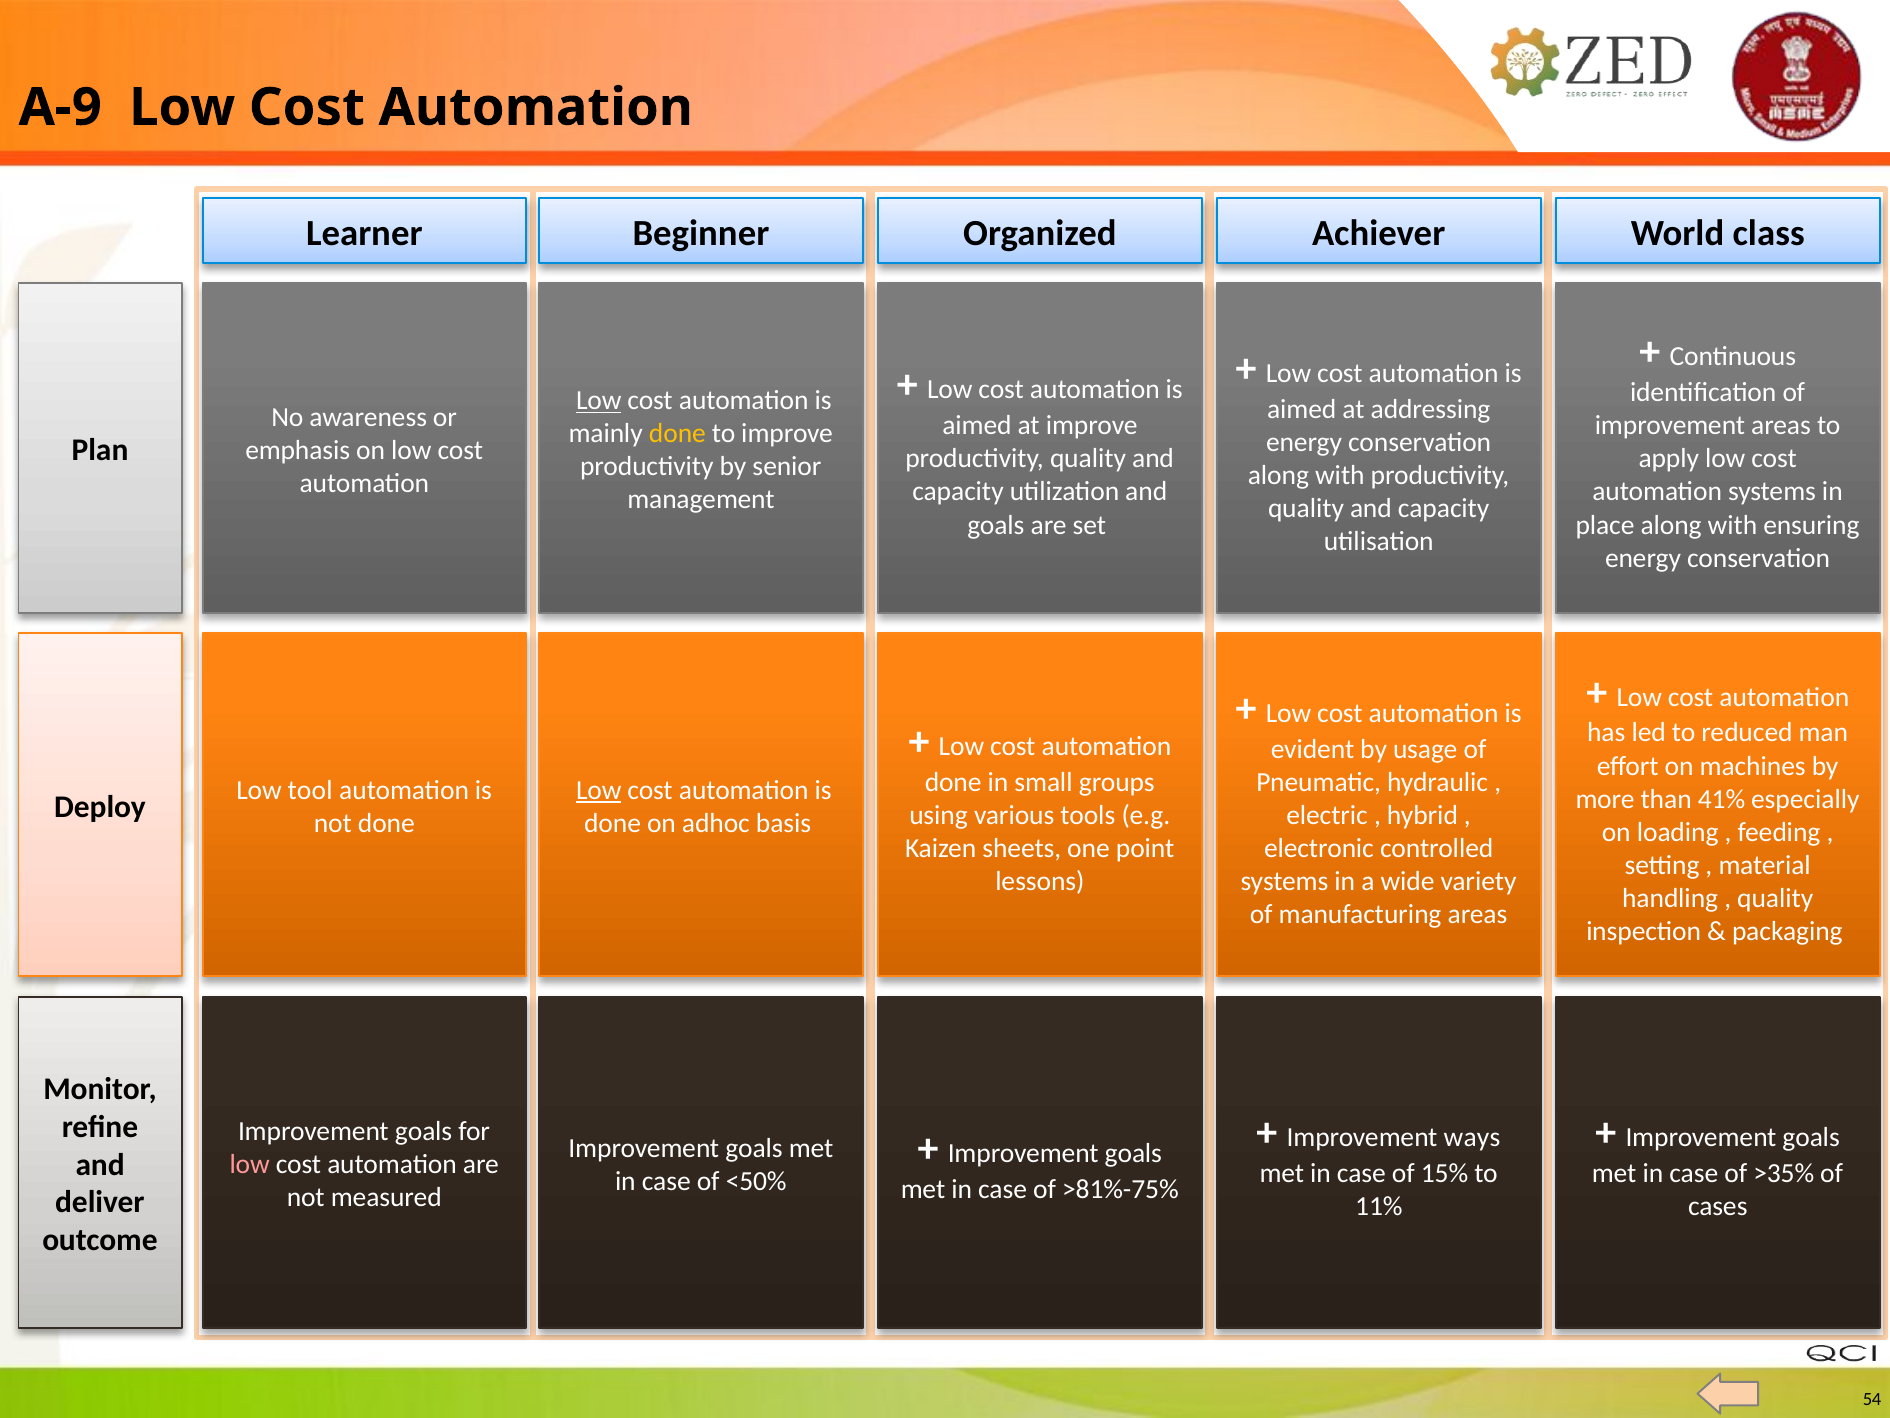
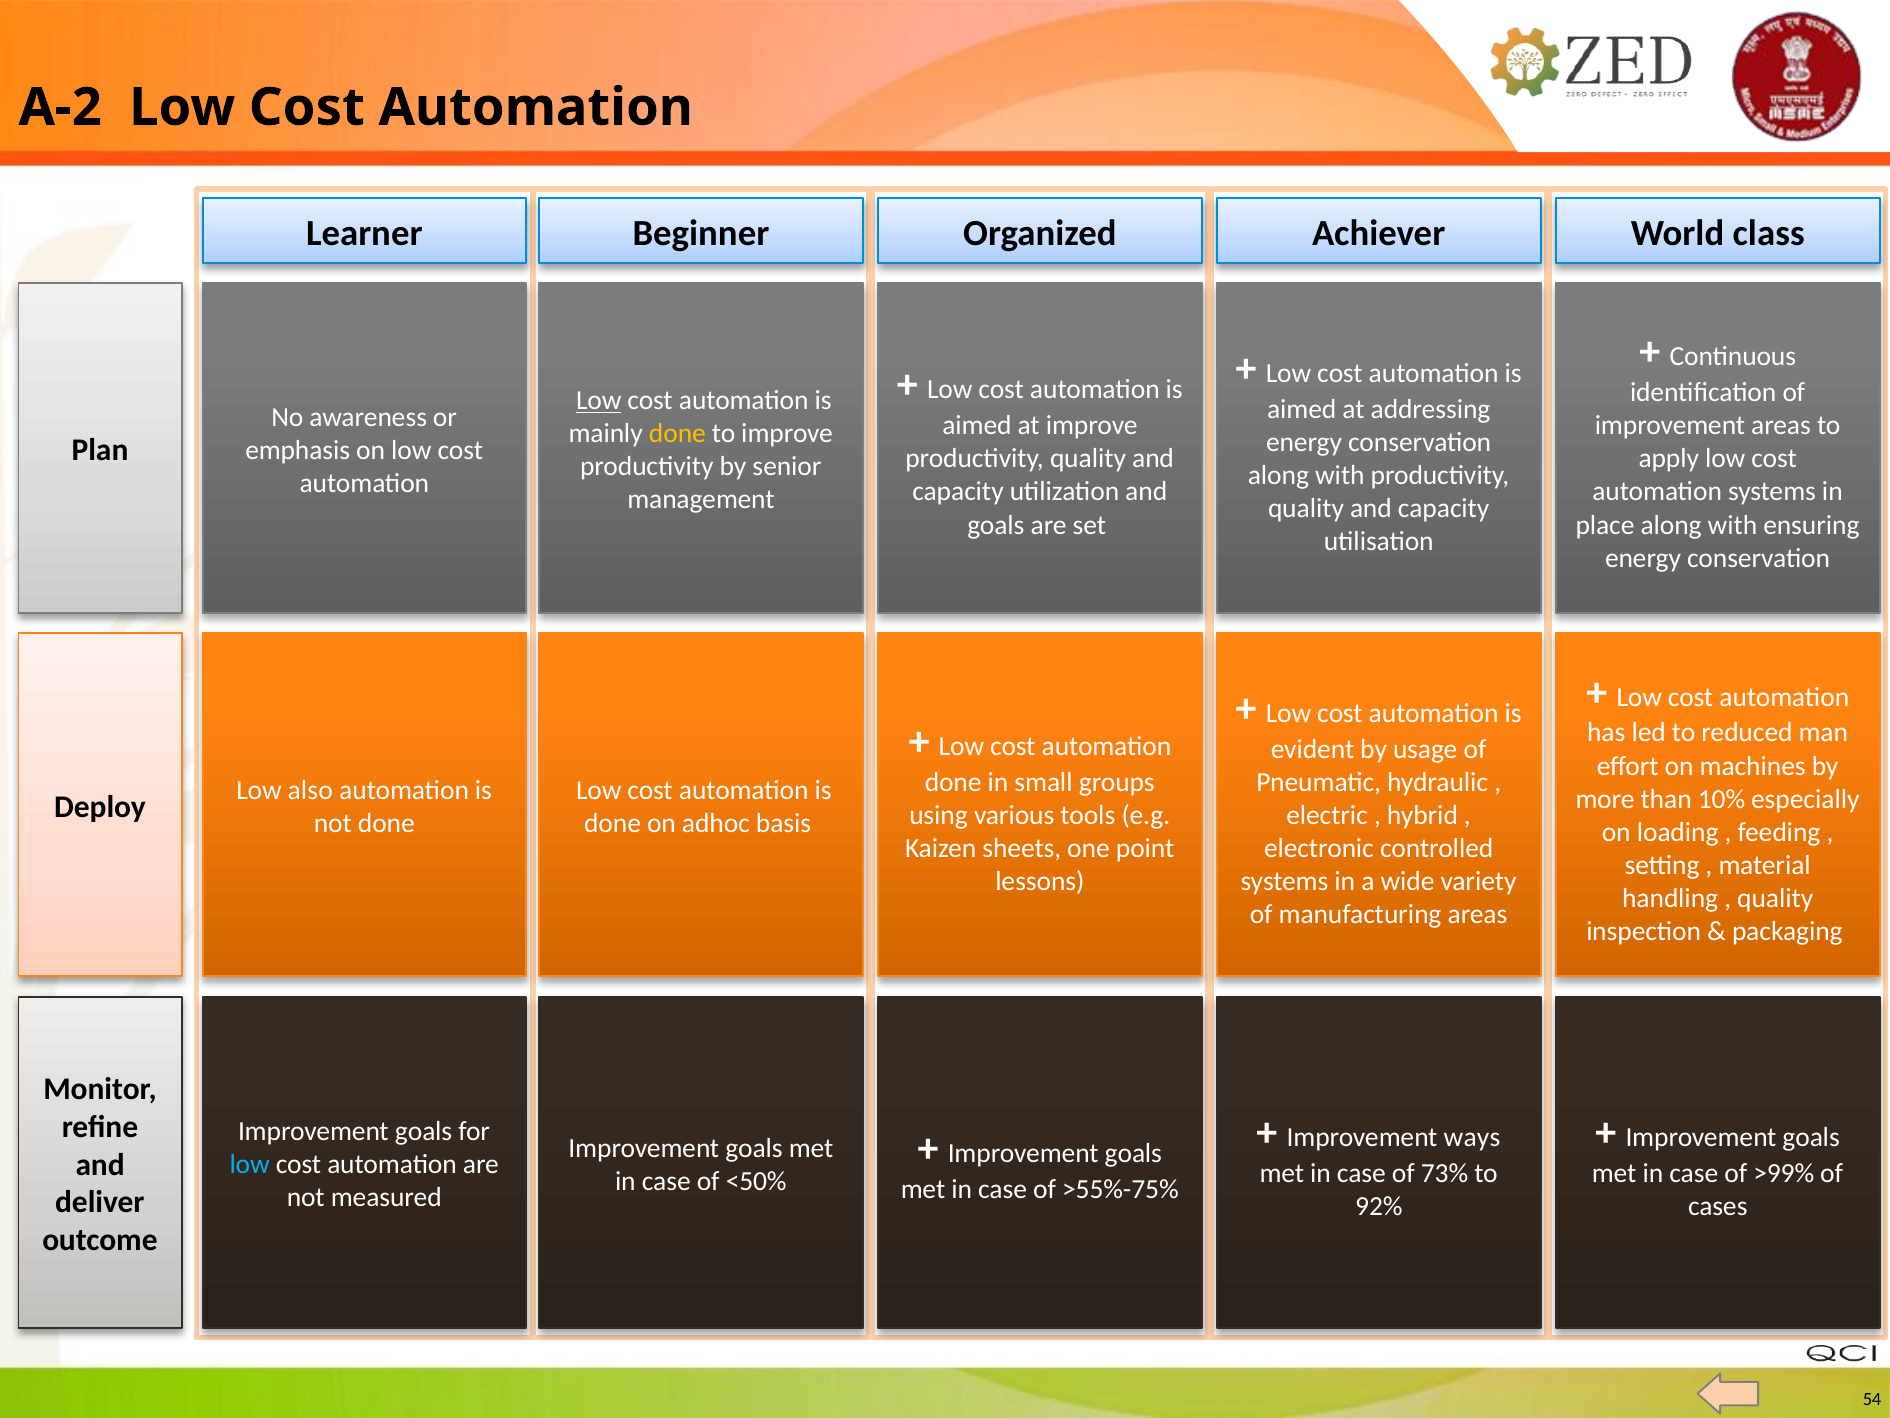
A-9: A-9 -> A-2 (60, 107)
tool: tool -> also (310, 790)
Low underline: present -> none (599, 790)
41%: 41% -> 10% (1721, 799)
low colour: pink -> light blue (250, 1164)
15%: 15% -> 73% (1445, 1173)
>35%: >35% -> >99% (1784, 1173)
>81%-75%: >81%-75% -> >55%-75% (1120, 1189)
11%: 11% -> 92% (1379, 1206)
